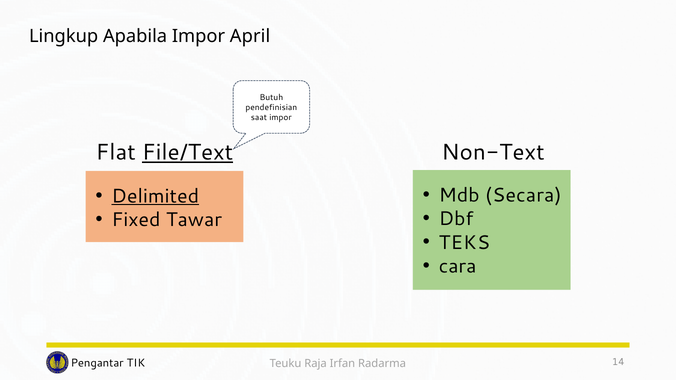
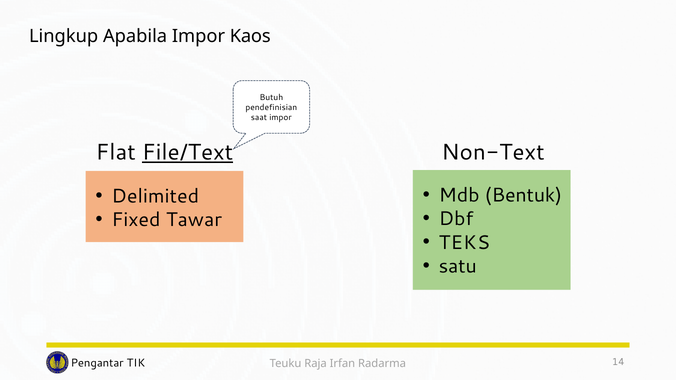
April: April -> Kaos (250, 36)
Secara: Secara -> Bentuk (523, 195)
Delimited underline: present -> none (155, 196)
cara: cara -> satu (458, 266)
